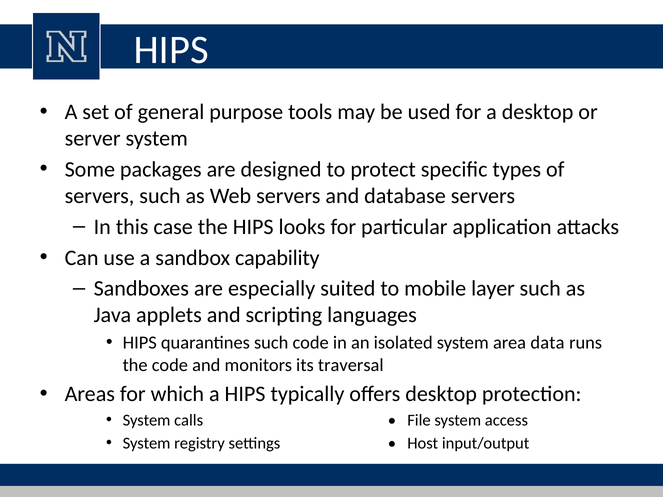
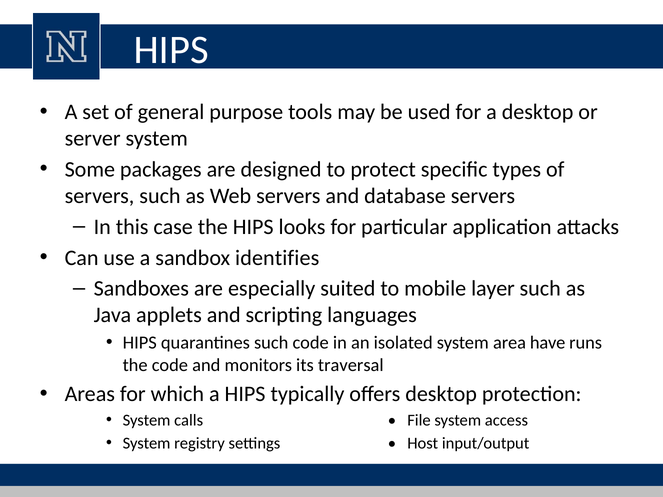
capability: capability -> identifies (277, 258)
data: data -> have (548, 343)
